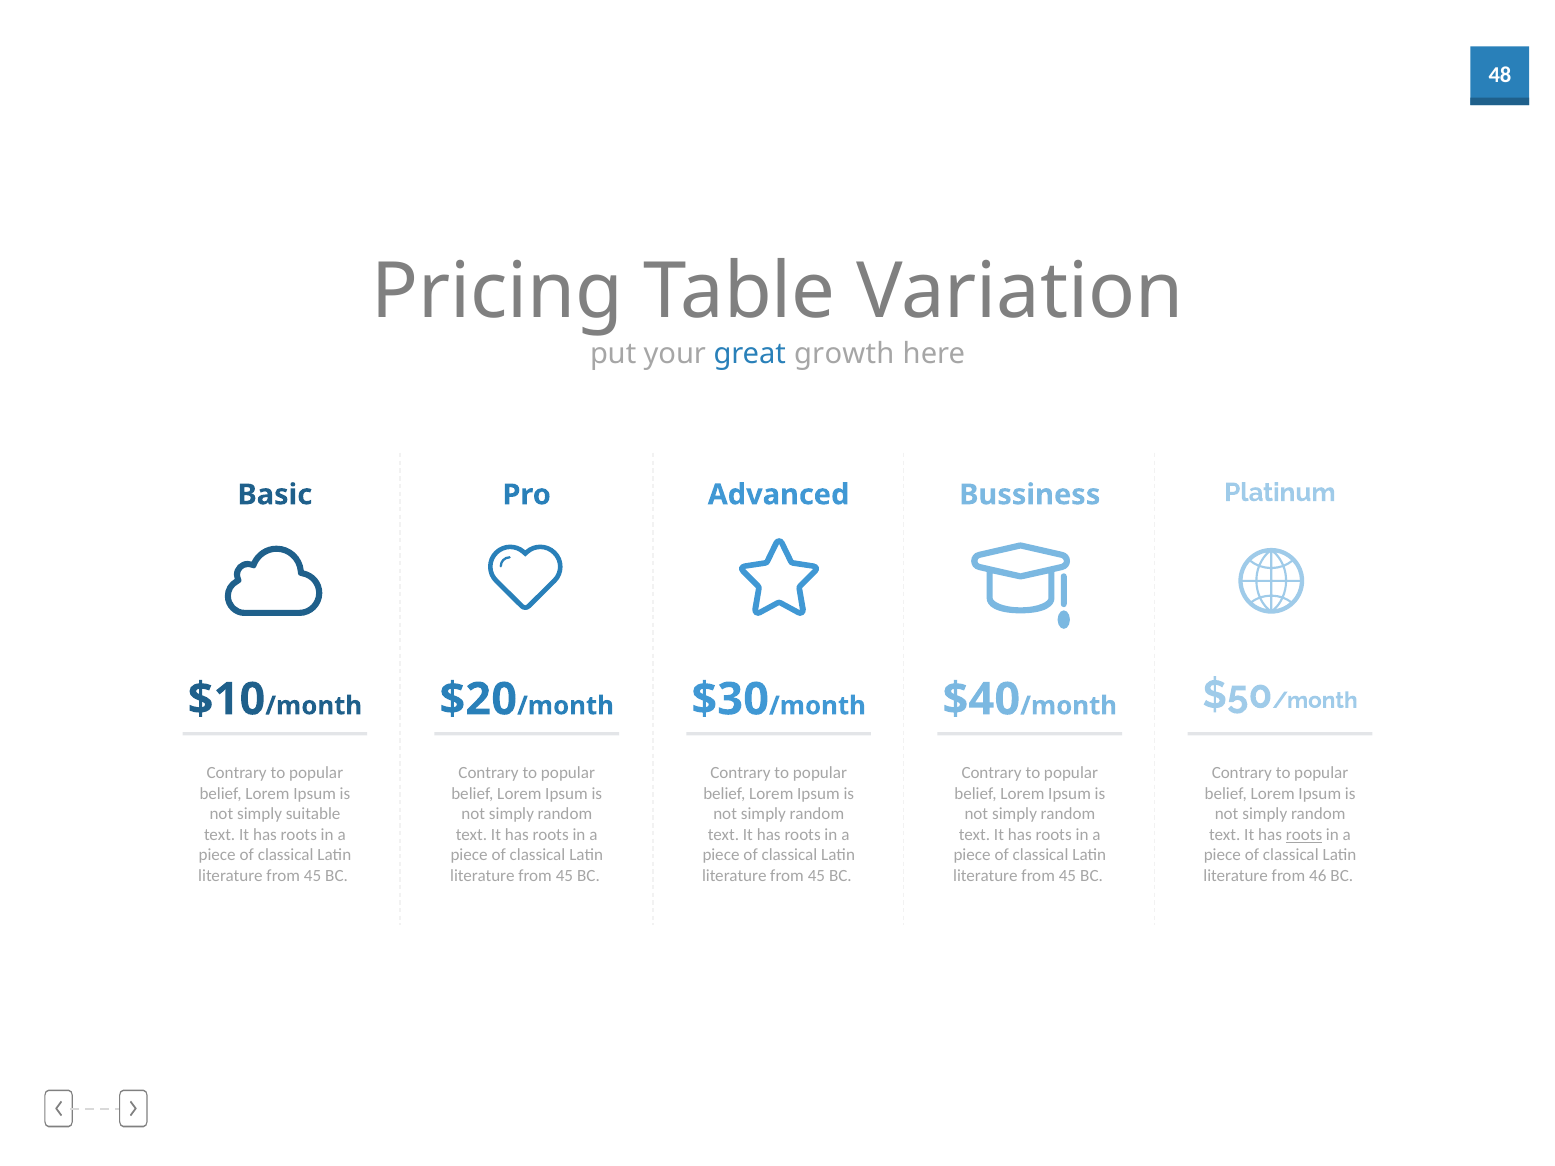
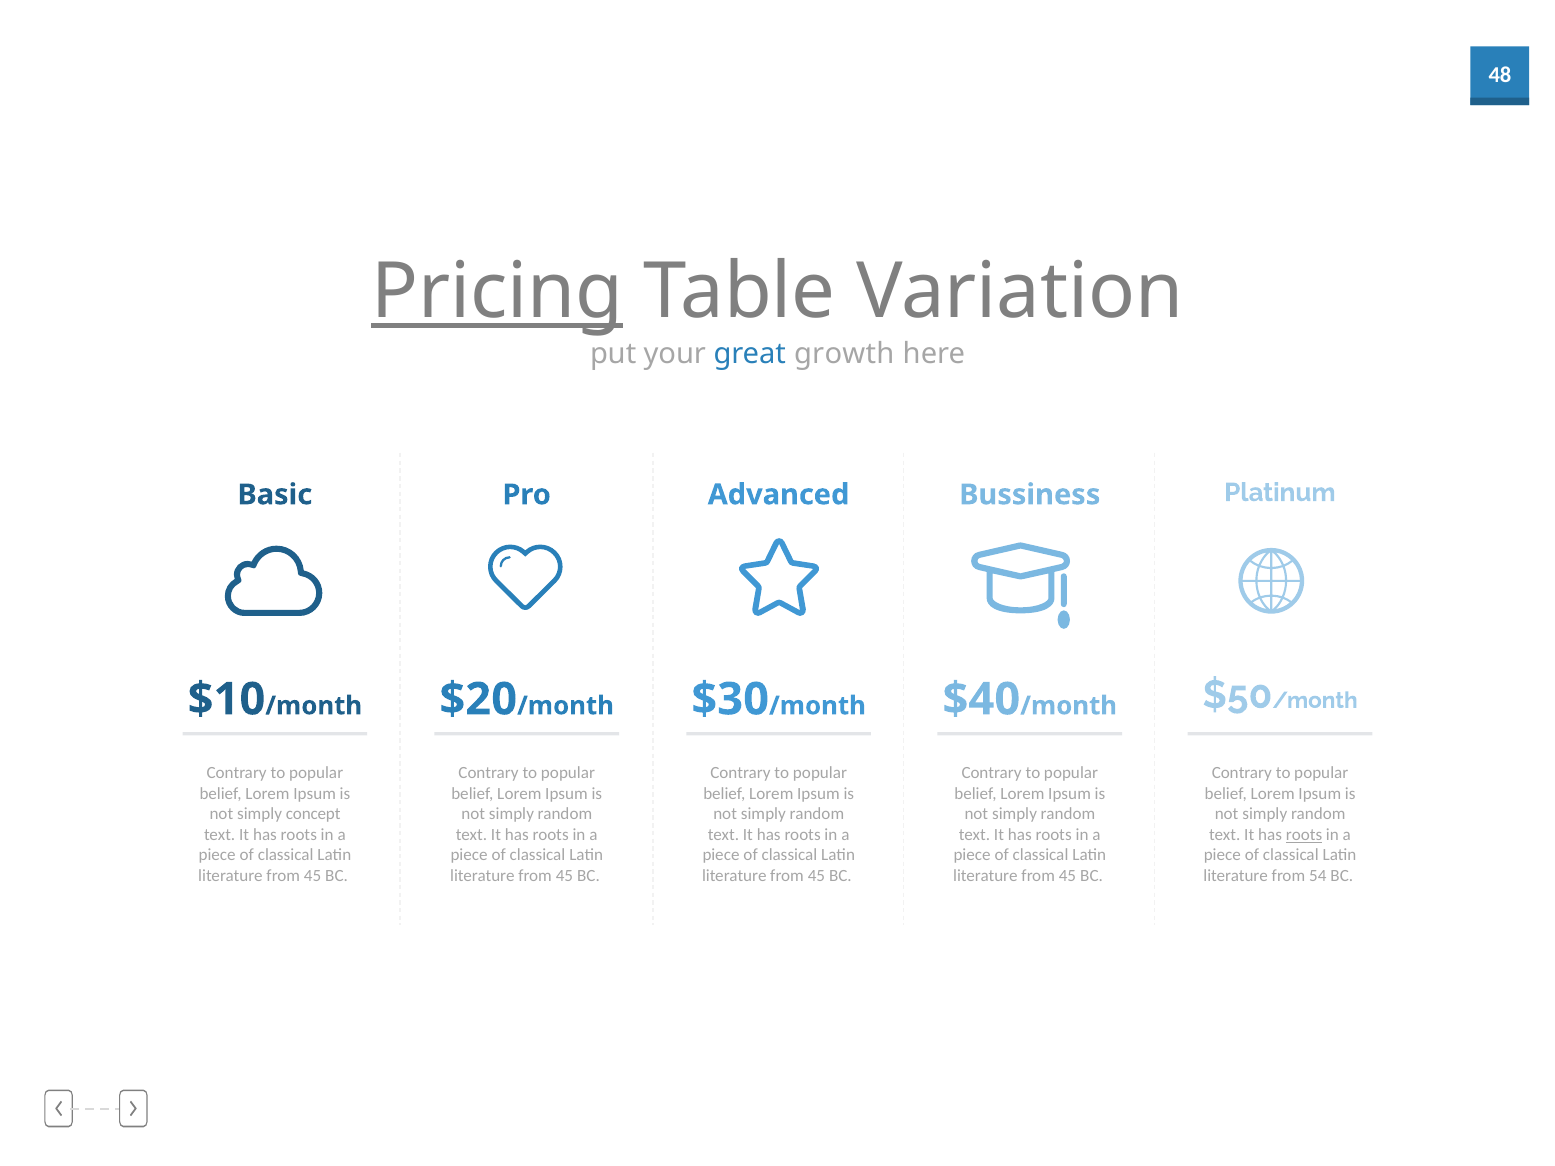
Pricing underline: none -> present (497, 292)
suitable: suitable -> concept (313, 814)
46: 46 -> 54 (1318, 876)
